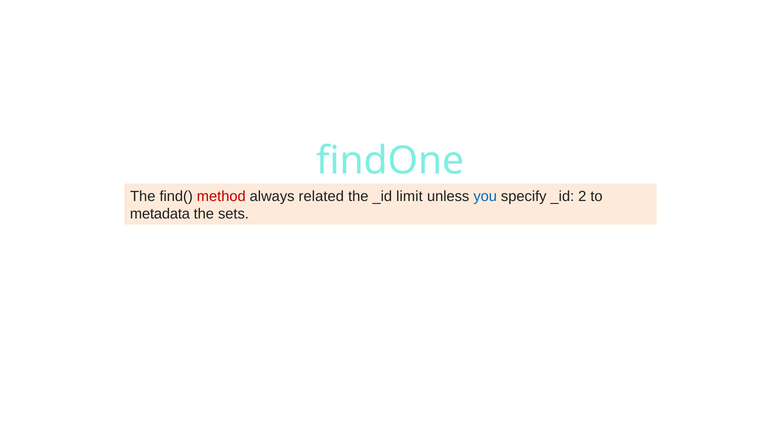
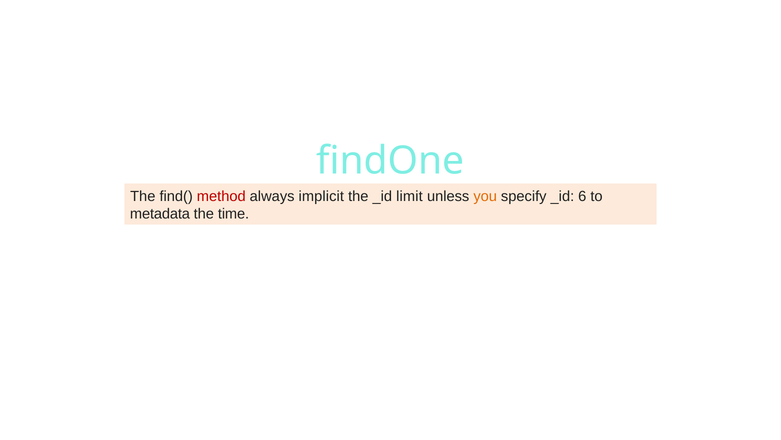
related: related -> implicit (321, 196)
you colour: blue -> orange (485, 196)
2: 2 -> 6 (582, 196)
sets: sets -> time (234, 214)
